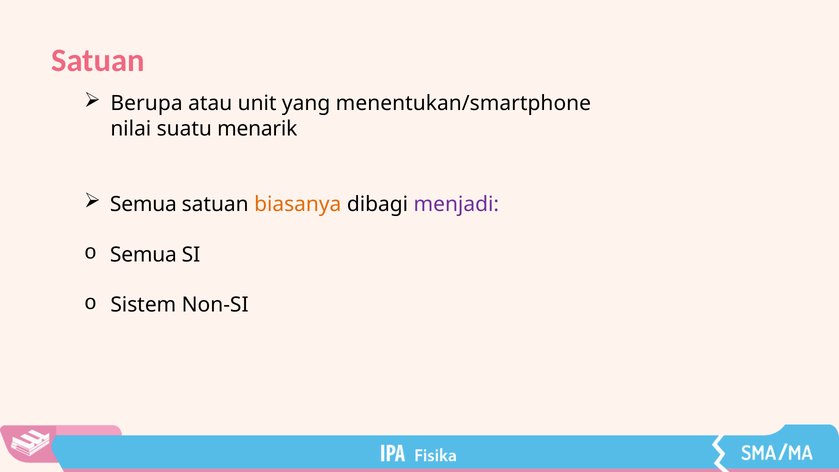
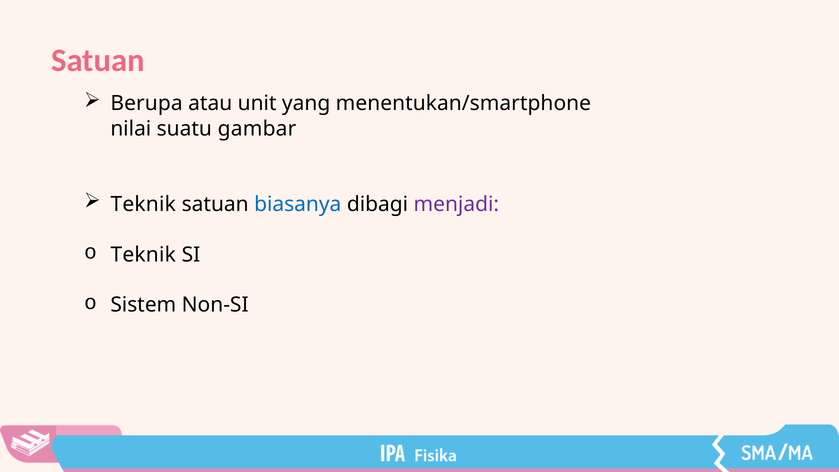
menarik: menarik -> gambar (257, 129)
Semua: Semua -> Teknik (143, 204)
biasanya colour: orange -> blue (298, 204)
Semua: Semua -> Teknik (143, 255)
